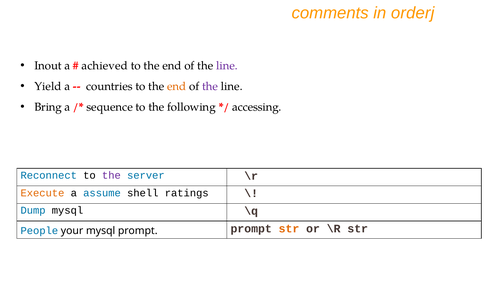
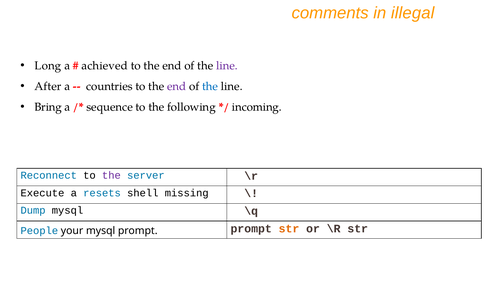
orderj: orderj -> illegal (413, 13)
Inout: Inout -> Long (48, 66)
Yield: Yield -> After (48, 86)
end colour: orange -> purple (177, 86)
the colour: purple -> blue (210, 86)
accessing: accessing -> incoming (257, 107)
Execute colour: orange -> black (42, 193)
assume: assume -> resets (102, 193)
ratings: ratings -> missing (187, 193)
